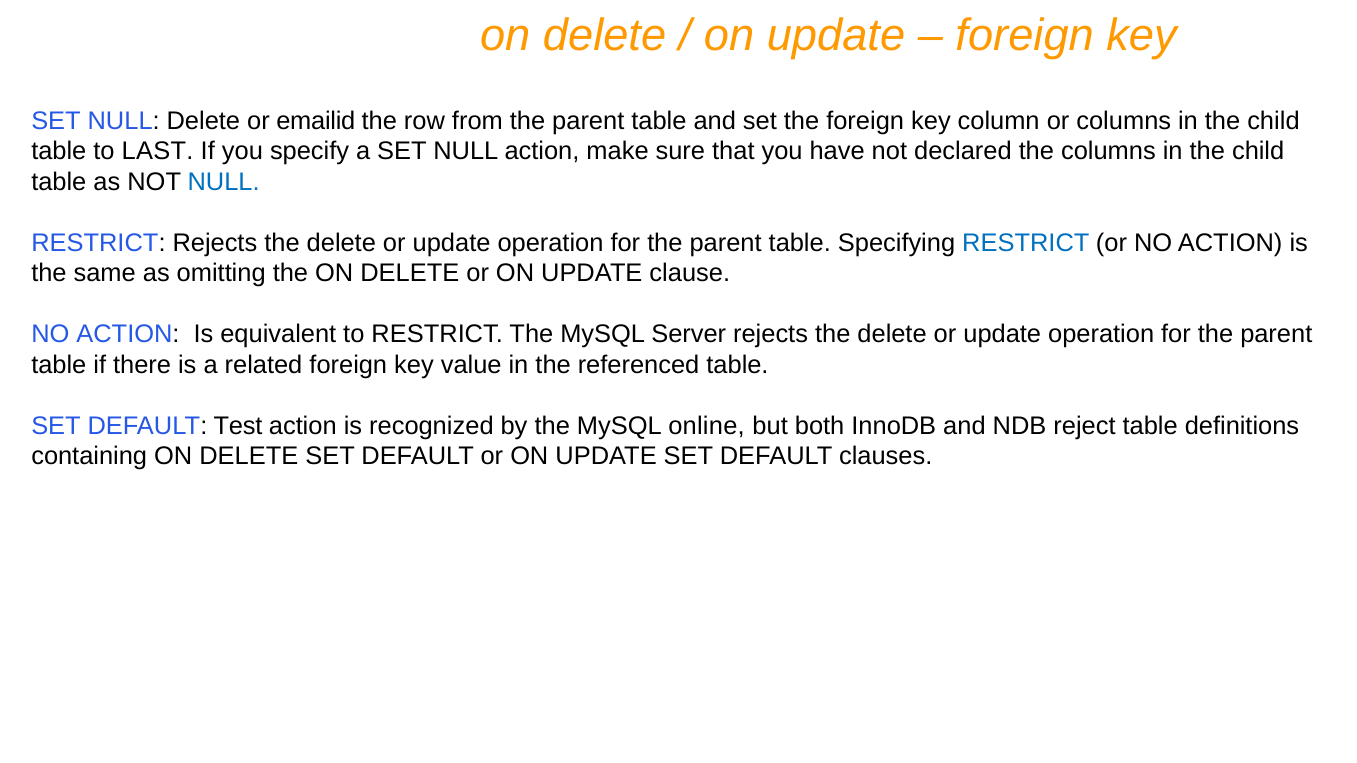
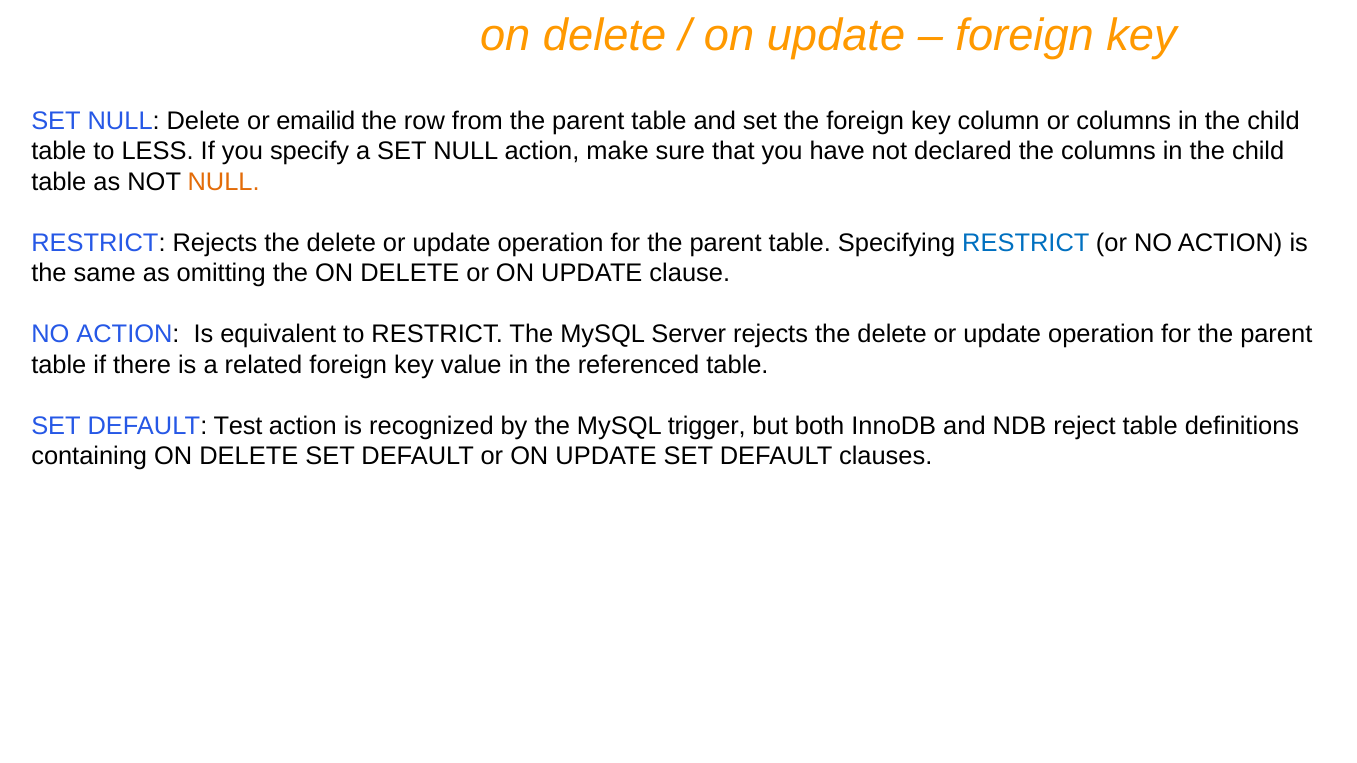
LAST: LAST -> LESS (158, 151)
NULL colour: blue -> orange (224, 182)
online: online -> trigger (707, 426)
